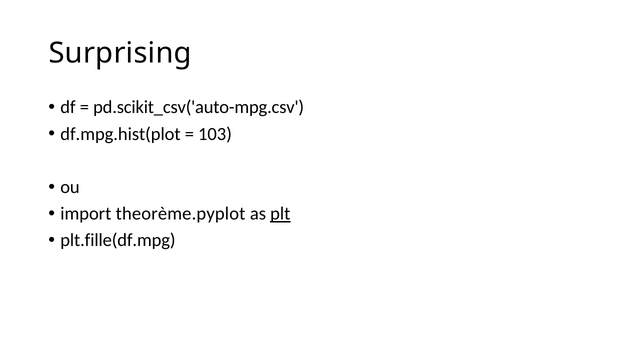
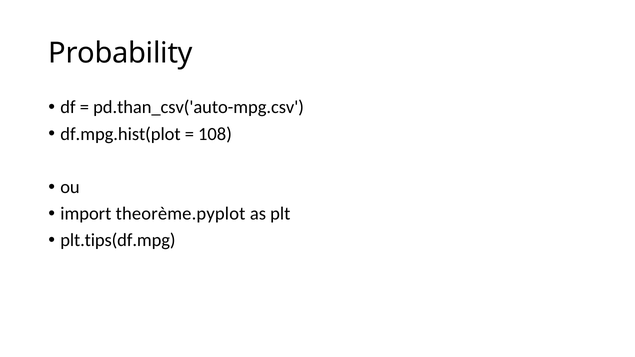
Surprising: Surprising -> Probability (121, 53)
pd.scikit_csv('auto-mpg.csv: pd.scikit_csv('auto-mpg.csv -> pd.than_csv('auto-mpg.csv (199, 107)
103: 103 -> 108 (215, 134)
plt underline: present -> none (280, 214)
plt.fille(df.mpg: plt.fille(df.mpg -> plt.tips(df.mpg (118, 240)
